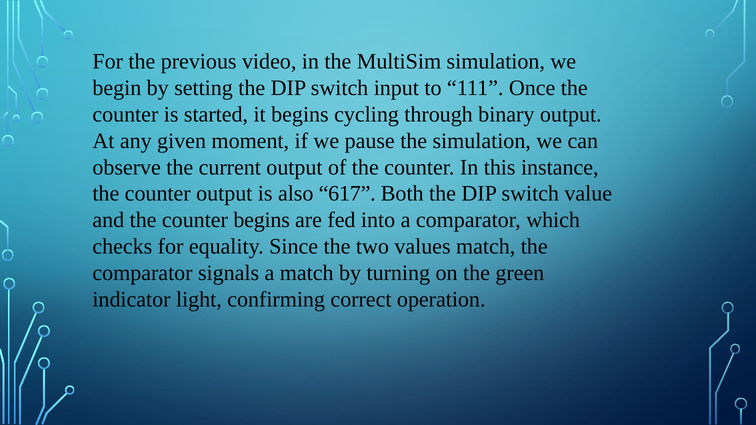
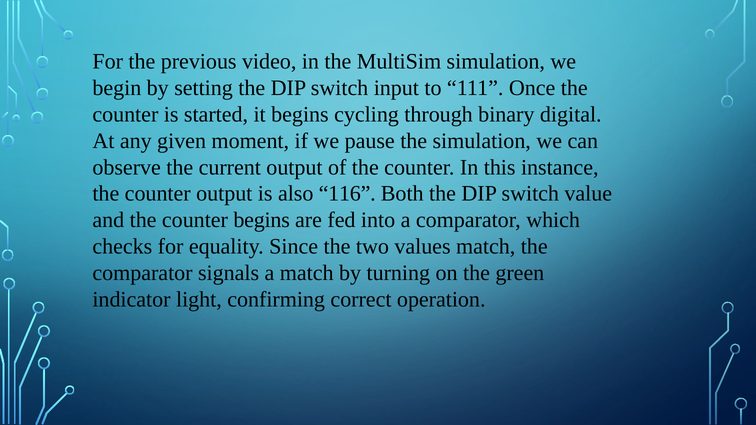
binary output: output -> digital (571, 114)
617: 617 -> 116 (347, 194)
